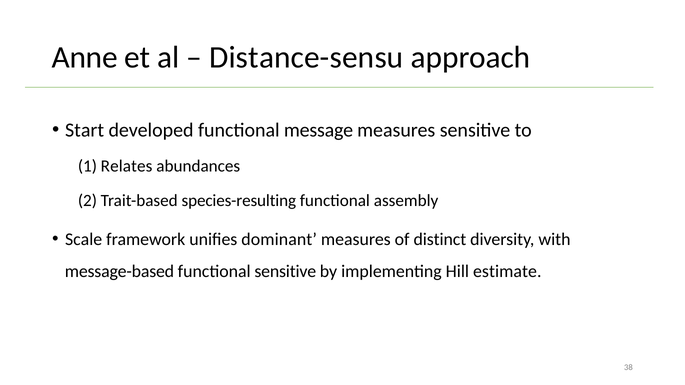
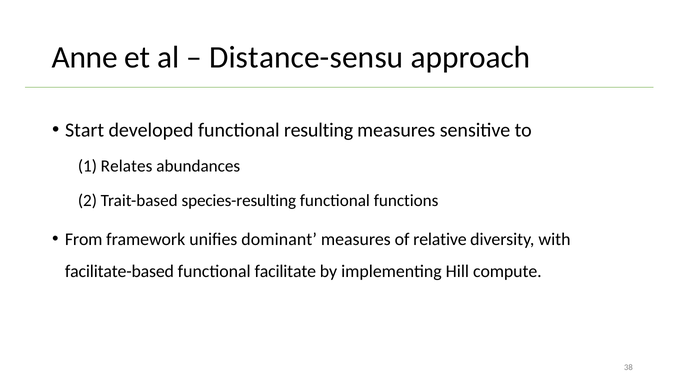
message: message -> resulting (319, 130)
assembly: assembly -> functions (406, 201)
Scale: Scale -> From (84, 240)
distinct: distinct -> relative (440, 240)
message-based: message-based -> facilitate-based (119, 272)
functional sensitive: sensitive -> facilitate (285, 272)
estimate: estimate -> compute (507, 272)
